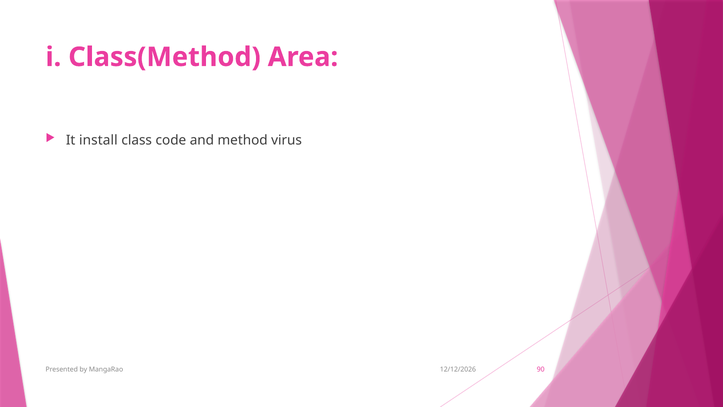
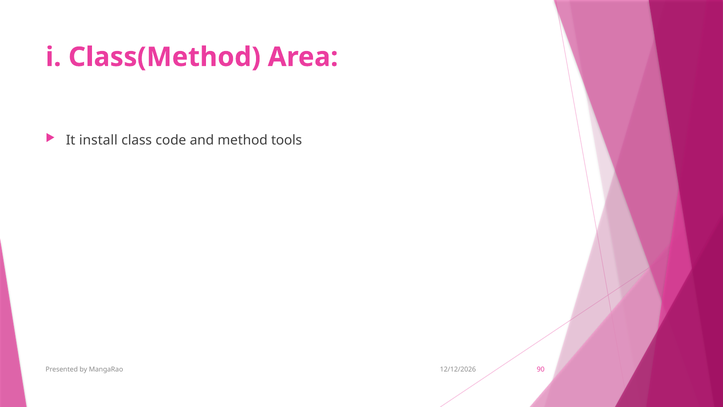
virus: virus -> tools (287, 140)
